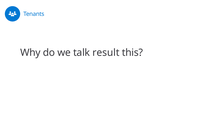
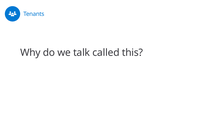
result: result -> called (106, 53)
